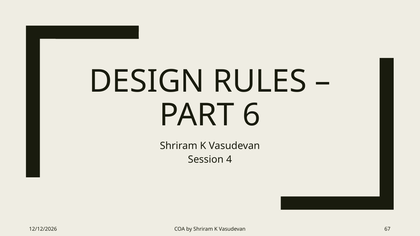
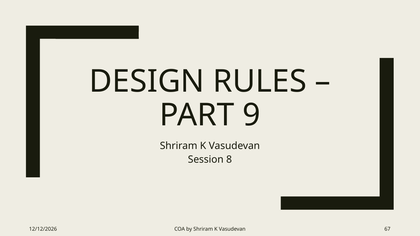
6: 6 -> 9 (251, 115)
4: 4 -> 8 (229, 160)
